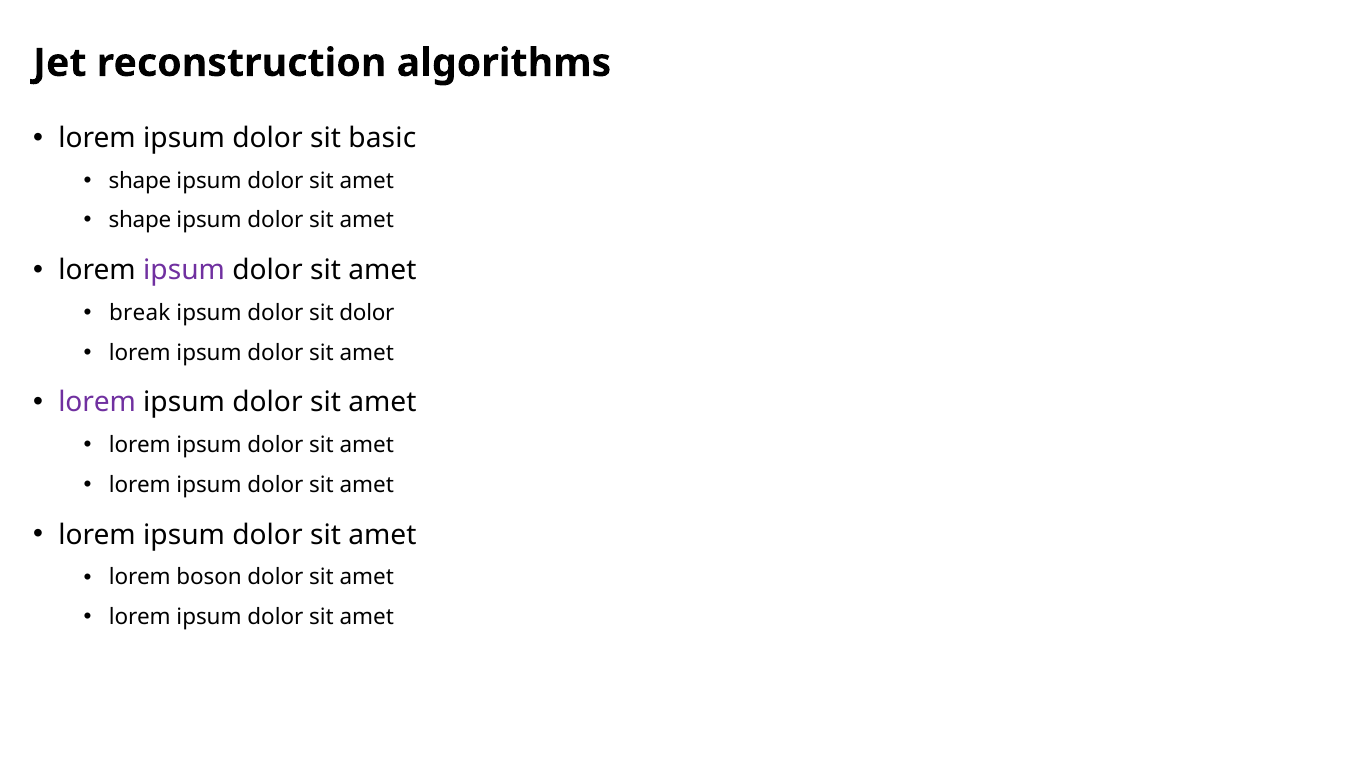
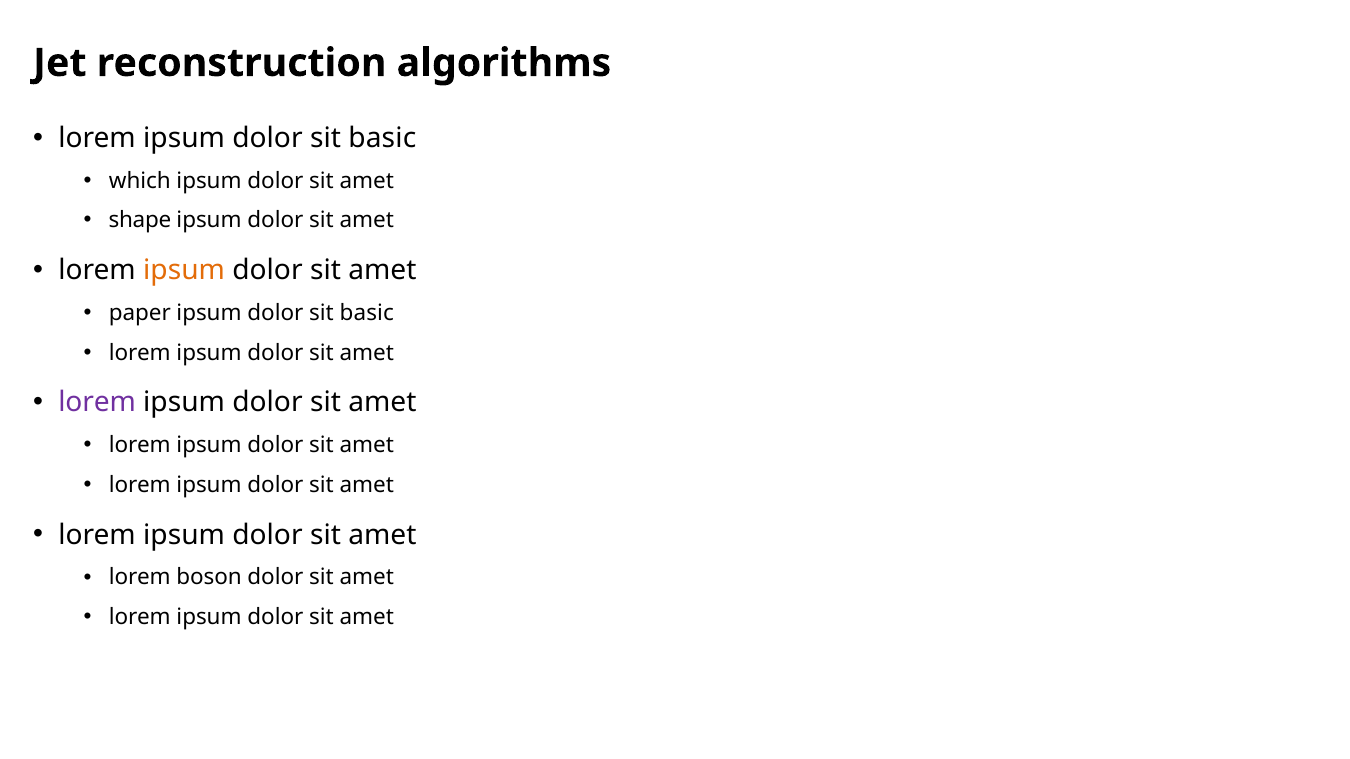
shape: shape -> which (140, 181)
ipsum colour: purple -> orange (184, 270)
break: break -> paper (140, 313)
dolor: dolor -> basic (367, 313)
